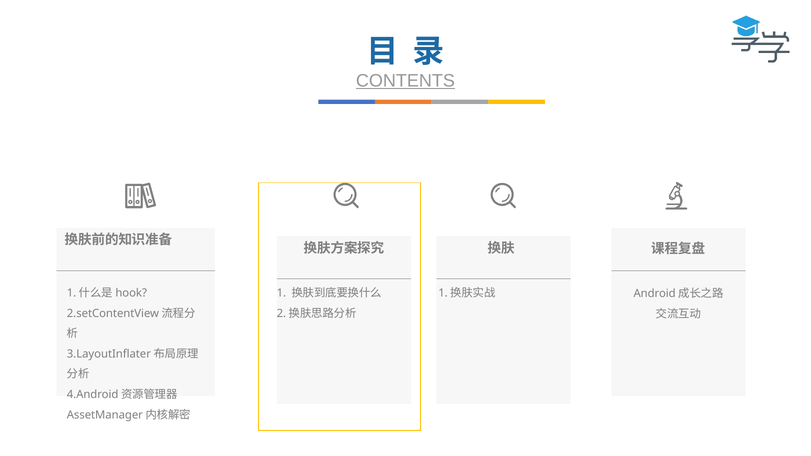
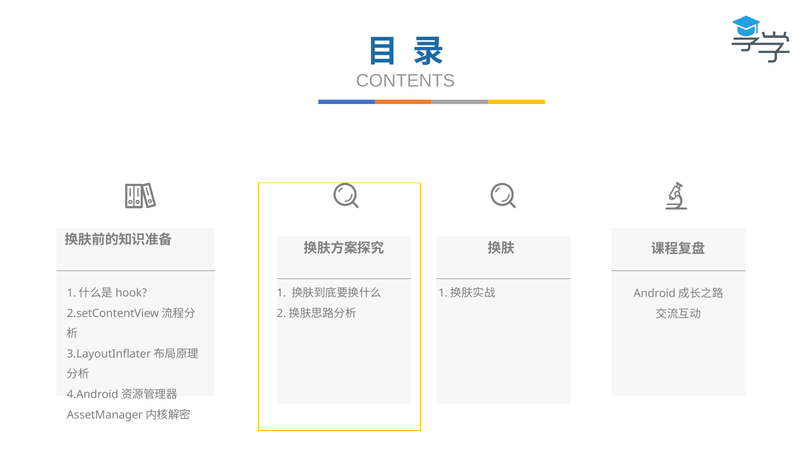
CONTENTS underline: present -> none (405, 81)
